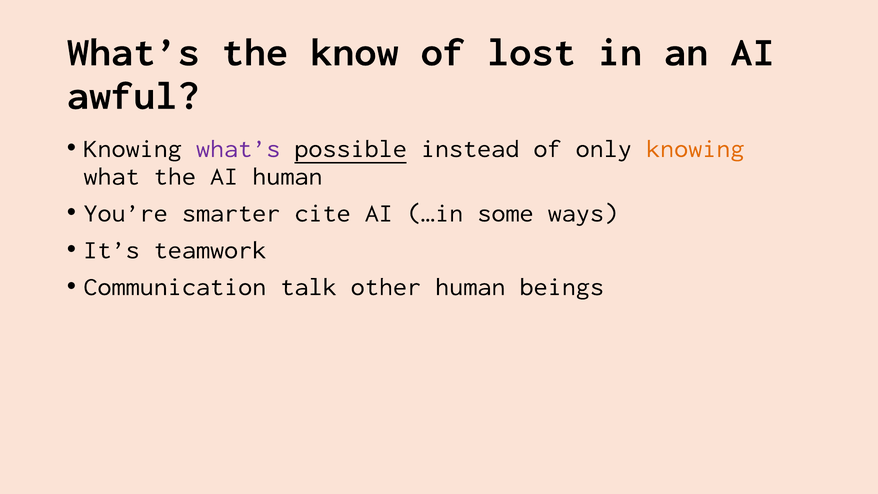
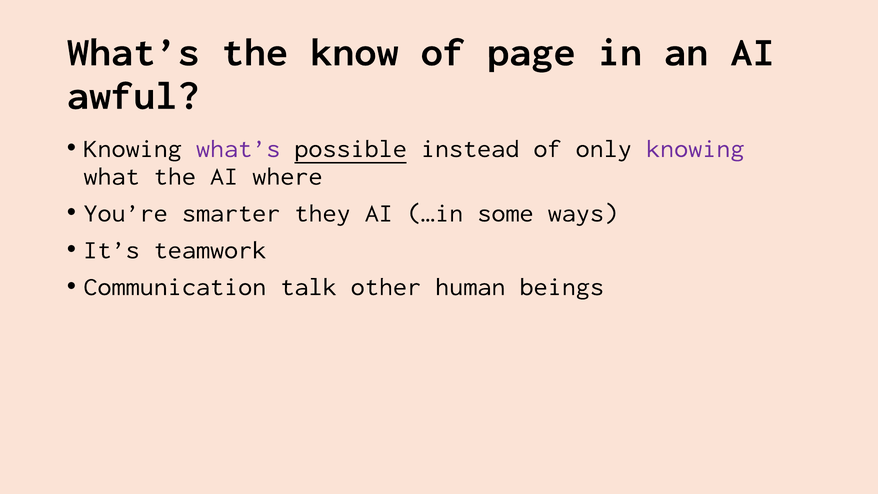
lost: lost -> page (531, 52)
knowing colour: orange -> purple (695, 148)
AI human: human -> where (287, 176)
cite: cite -> they (323, 213)
